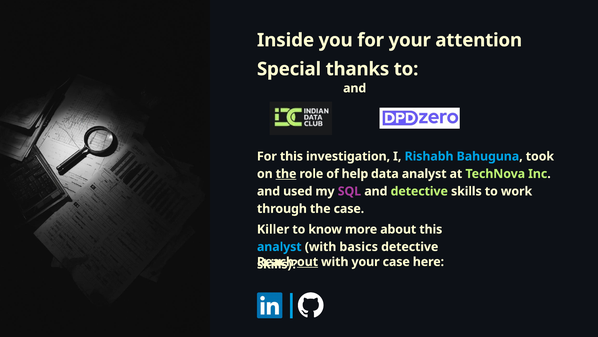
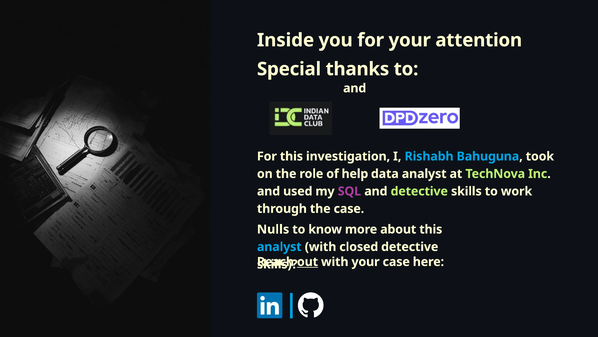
the underline: present -> none (286, 174)
Killer: Killer -> Nulls (273, 229)
basics: basics -> closed (359, 246)
